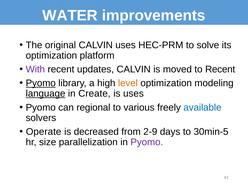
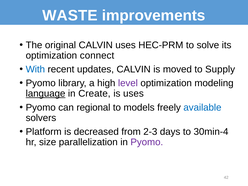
WATER: WATER -> WASTE (70, 16)
platform: platform -> connect (97, 55)
With colour: purple -> blue (35, 69)
to Recent: Recent -> Supply (220, 69)
Pyomo underline: present -> none (41, 83)
level colour: orange -> purple (128, 83)
various: various -> models (139, 107)
Operate: Operate -> Platform (44, 132)
2-9: 2-9 -> 2-3 (150, 132)
30min-5: 30min-5 -> 30min-4 (211, 132)
